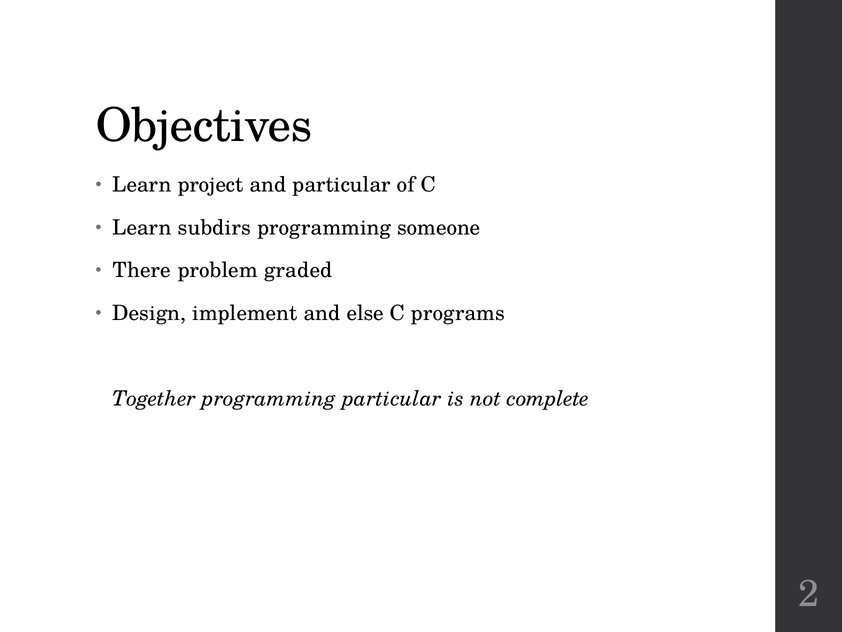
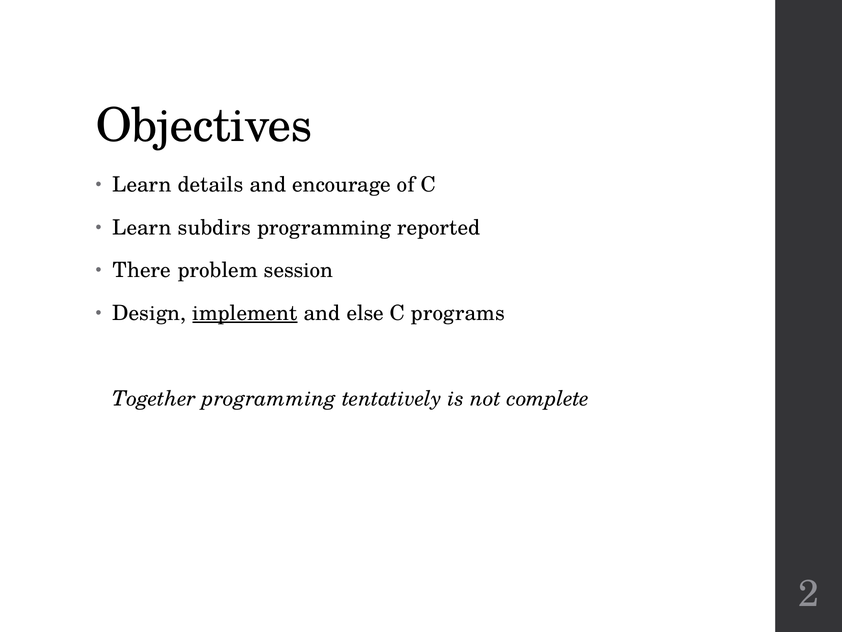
project: project -> details (210, 185)
and particular: particular -> encourage (342, 185)
someone: someone -> reported (439, 228)
graded: graded -> session (299, 270)
implement underline: none -> present (245, 313)
programming particular: particular -> tentatively (392, 398)
